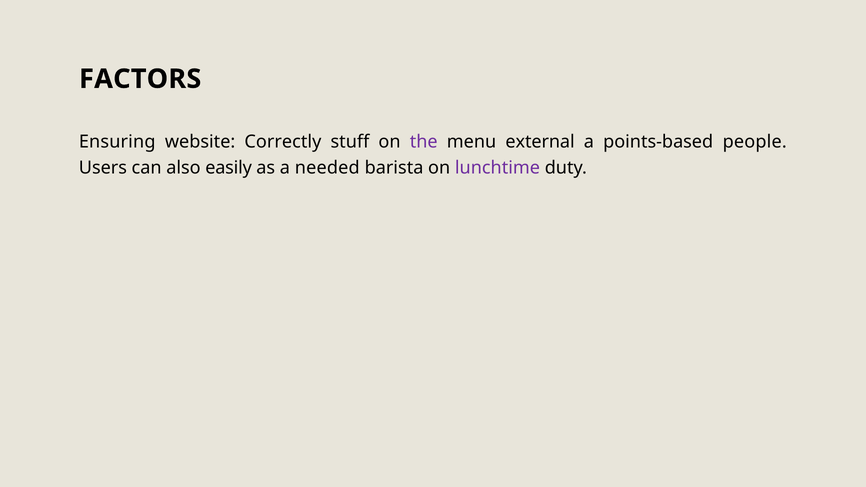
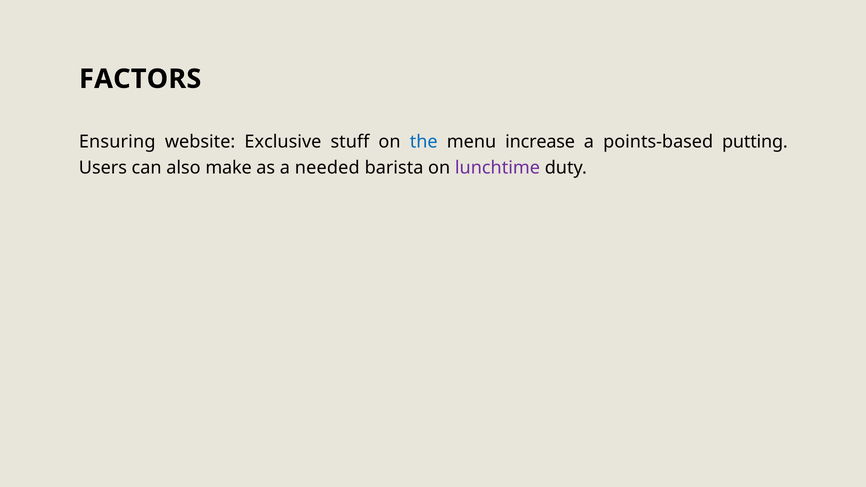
Correctly: Correctly -> Exclusive (283, 142)
the colour: purple -> blue (424, 142)
external: external -> increase (540, 142)
people: people -> putting (755, 142)
easily: easily -> make (229, 168)
